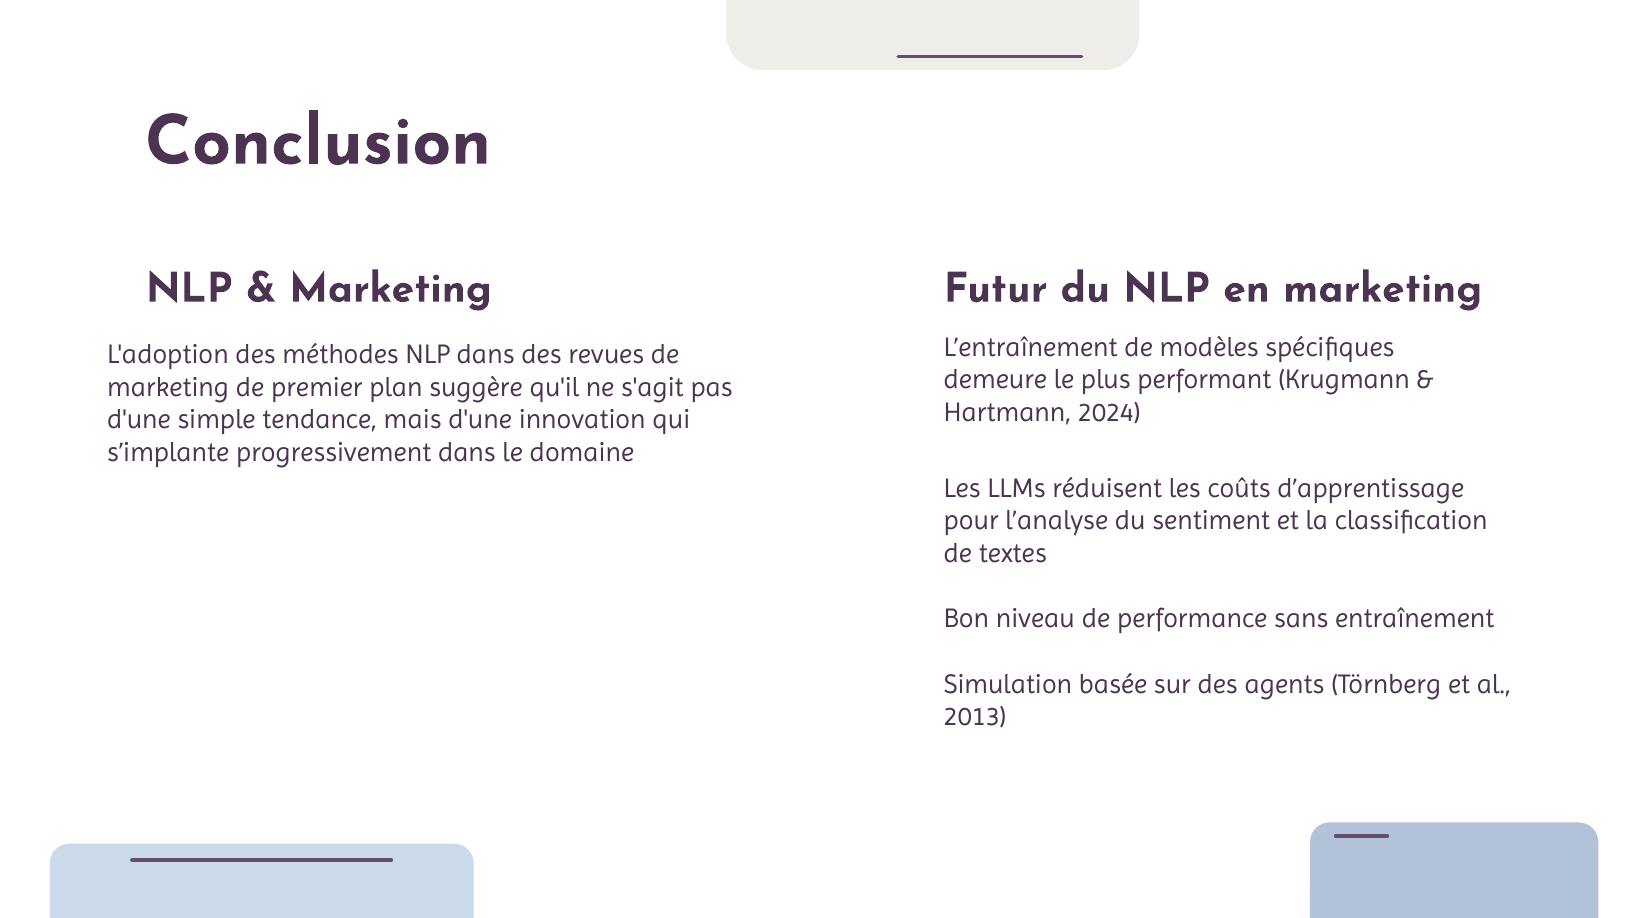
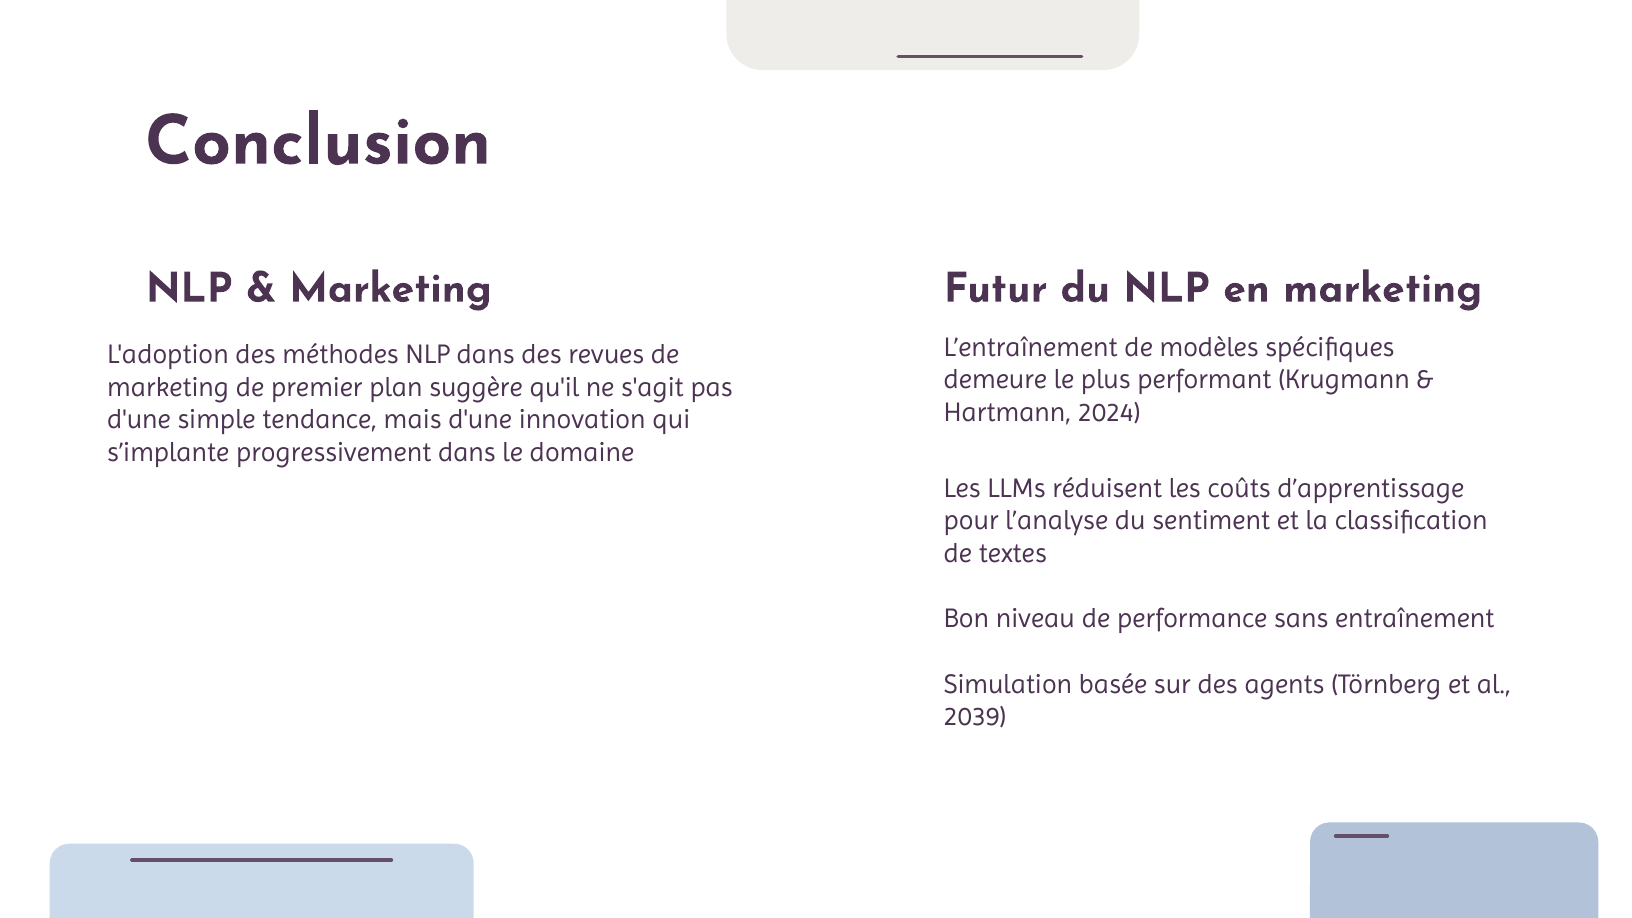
2013: 2013 -> 2039 (975, 717)
